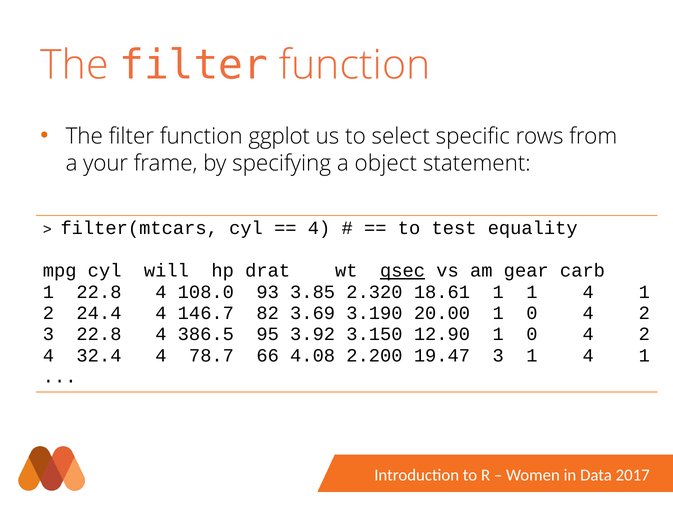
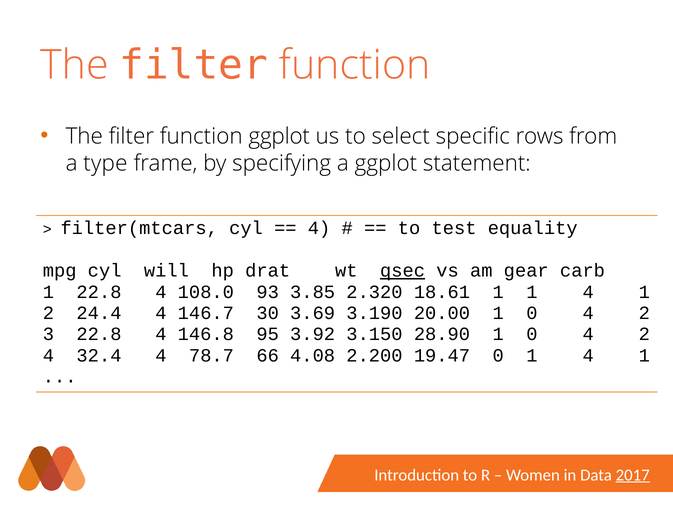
your: your -> type (105, 163)
a object: object -> ggplot (386, 163)
82: 82 -> 30 (268, 313)
386.5: 386.5 -> 146.8 (206, 334)
12.90: 12.90 -> 28.90 (442, 334)
19.47 3: 3 -> 0 (498, 355)
2017 underline: none -> present (633, 475)
